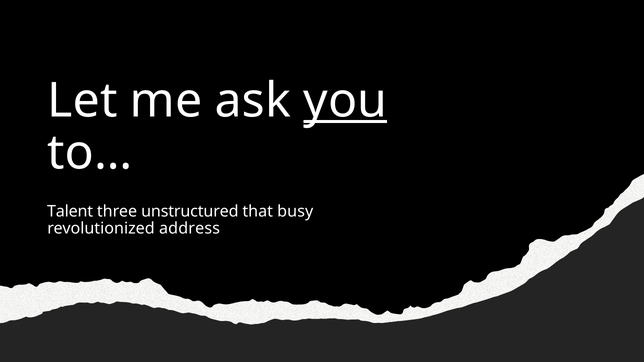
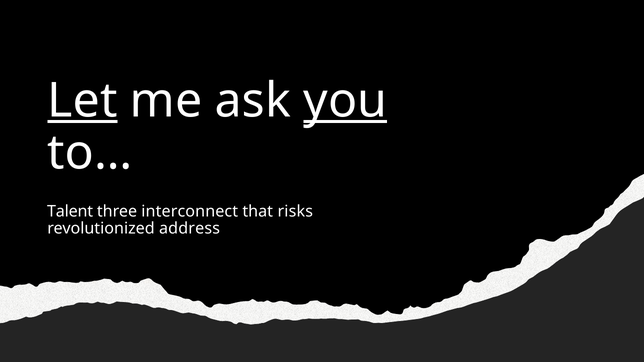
Let underline: none -> present (82, 101)
unstructured: unstructured -> interconnect (190, 211)
busy: busy -> risks (295, 211)
